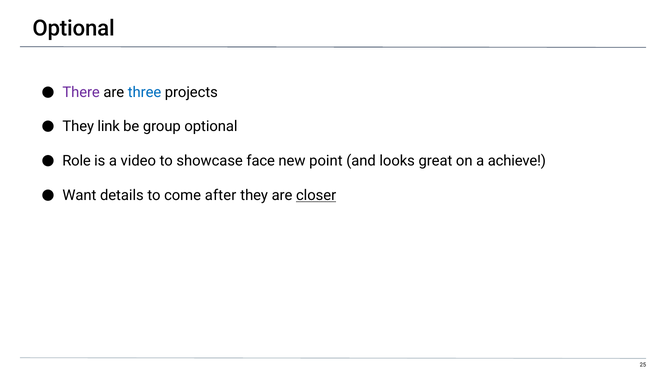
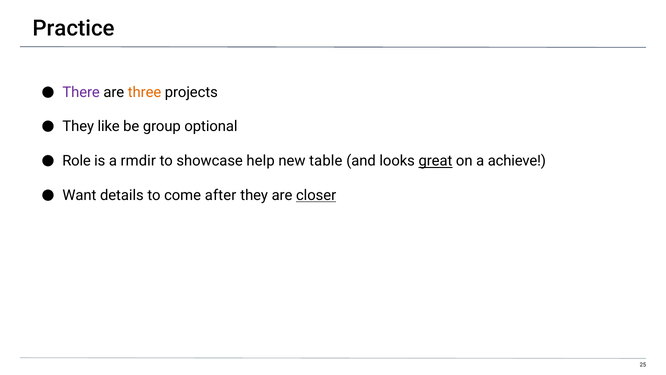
Optional: Optional -> Practice (73, 28)
three colour: blue -> orange (145, 92)
link: link -> like (109, 126)
video: video -> rmdir (138, 161)
face: face -> help (261, 161)
point: point -> table (326, 161)
great underline: none -> present (435, 161)
